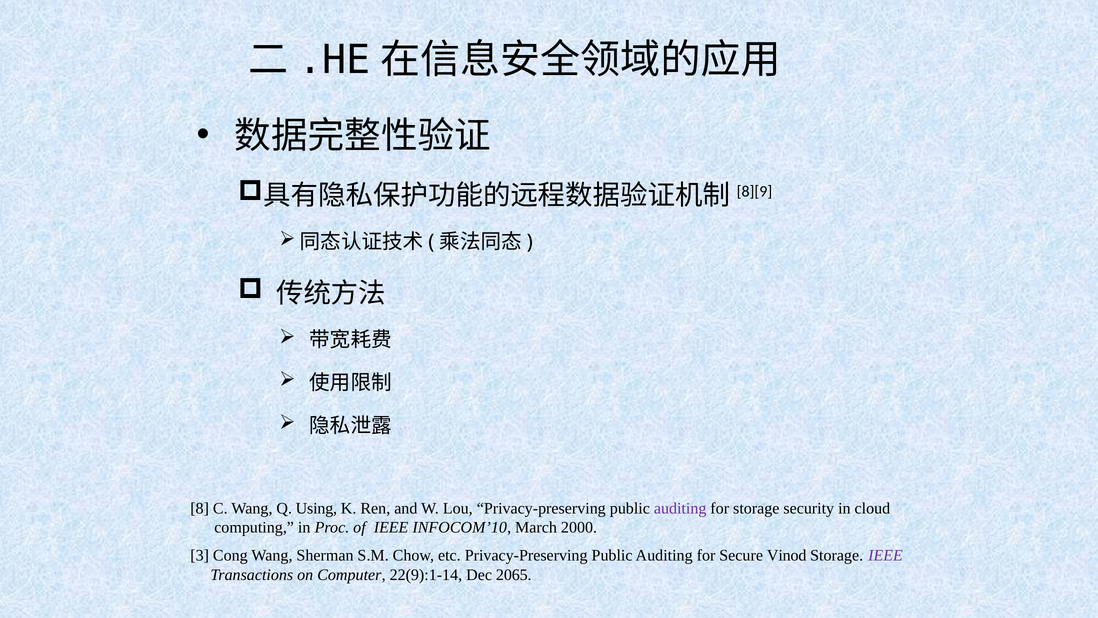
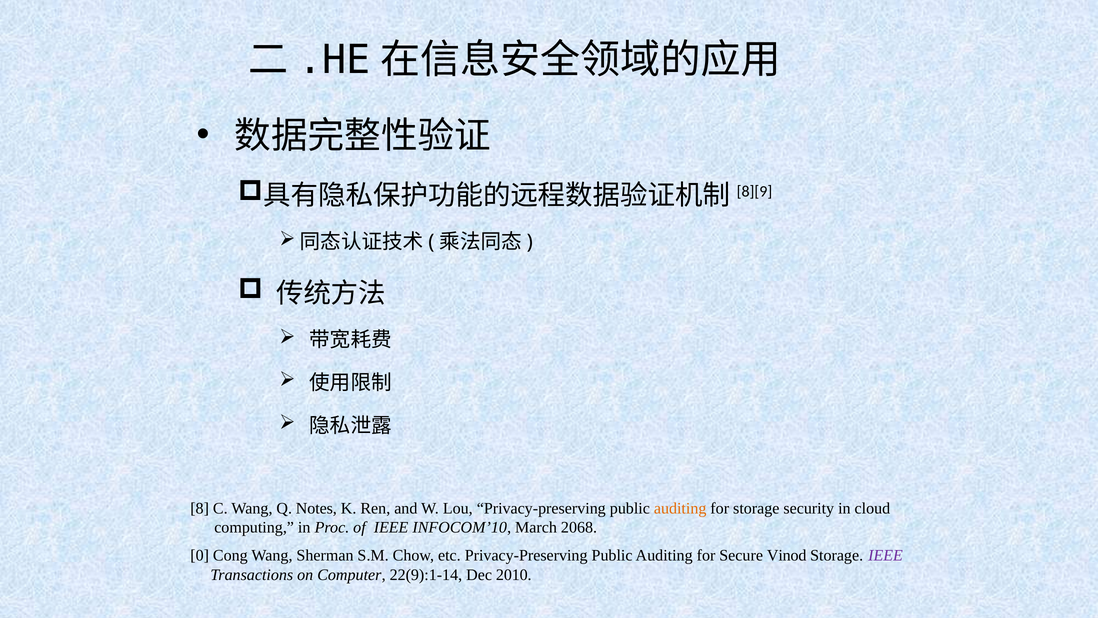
Using: Using -> Notes (316, 508)
auditing colour: purple -> orange (680, 508)
2000: 2000 -> 2068 (579, 527)
3: 3 -> 0 (200, 555)
2065: 2065 -> 2010 (514, 574)
